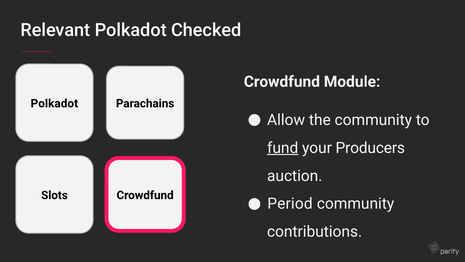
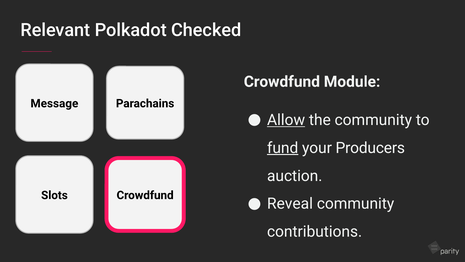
Polkadot: Polkadot -> Message (54, 103)
Allow underline: none -> present (286, 120)
Period: Period -> Reveal (290, 203)
